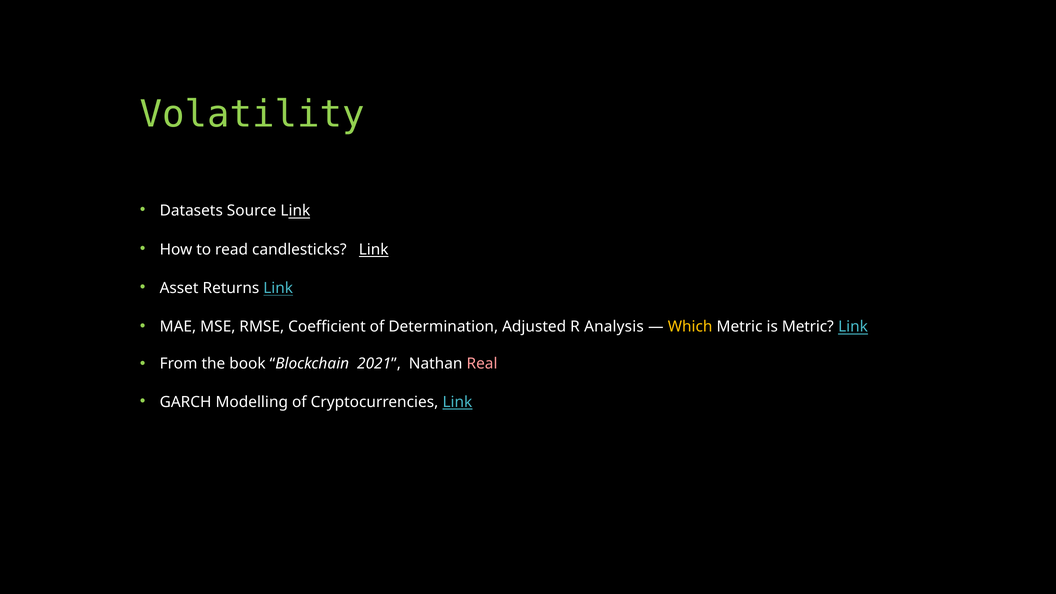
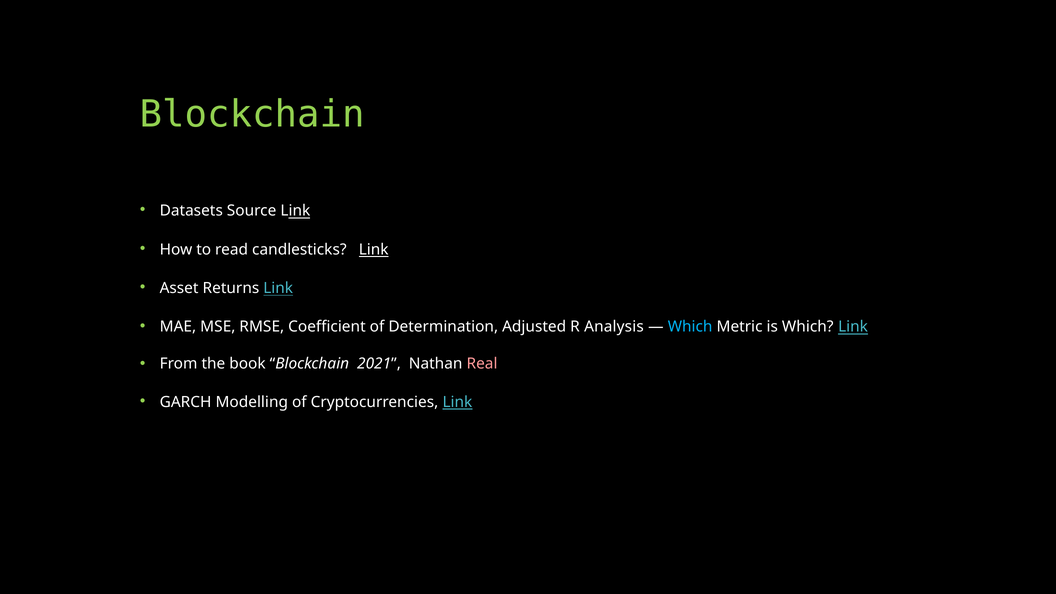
Volatility: Volatility -> Blockchain (252, 114)
Which colour: yellow -> light blue (690, 327)
is Metric: Metric -> Which (808, 327)
